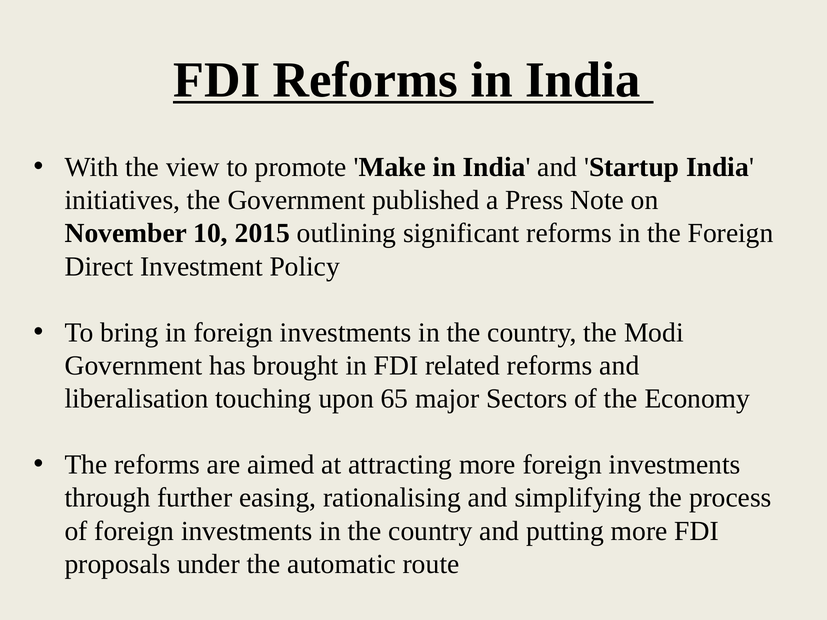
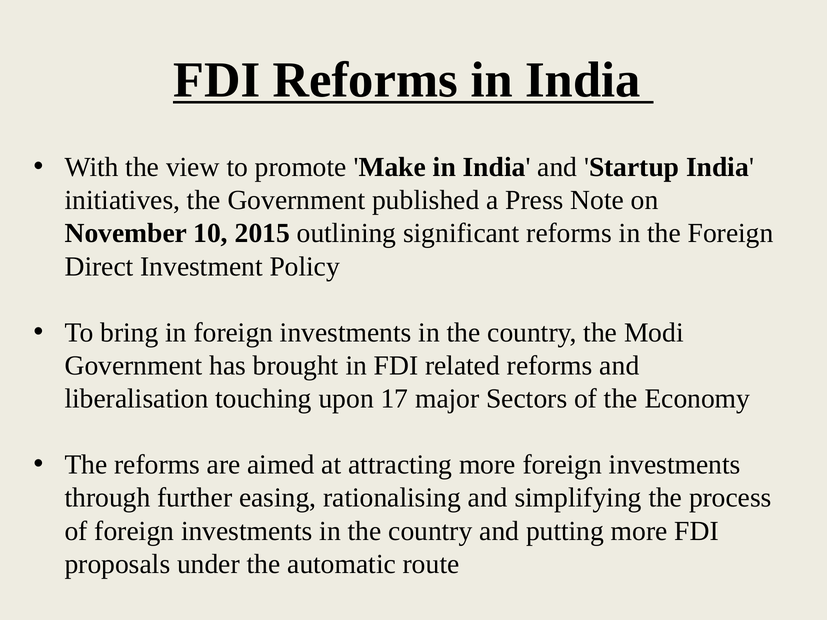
65: 65 -> 17 (394, 399)
